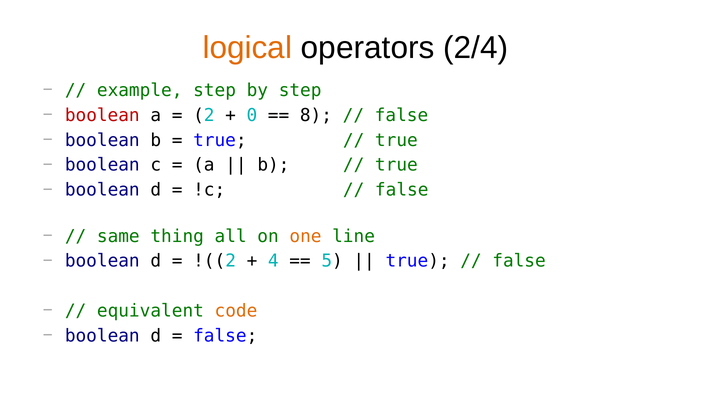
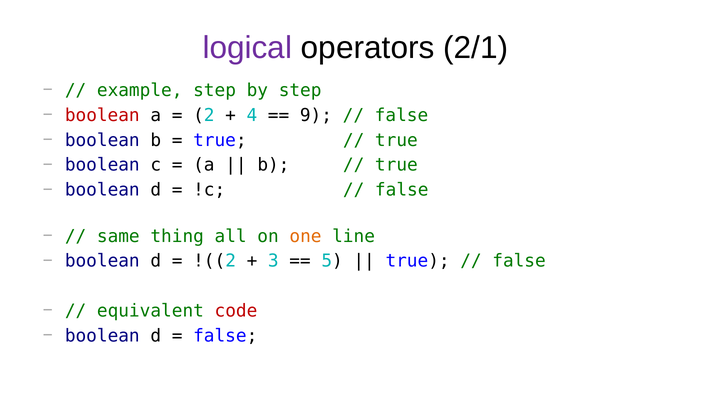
logical colour: orange -> purple (247, 48)
2/4: 2/4 -> 2/1 (476, 48)
0: 0 -> 4 (252, 115)
8: 8 -> 9 (316, 115)
4: 4 -> 3 (273, 261)
code colour: orange -> red (236, 311)
